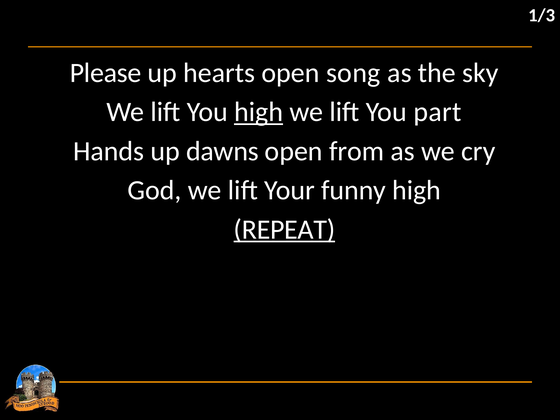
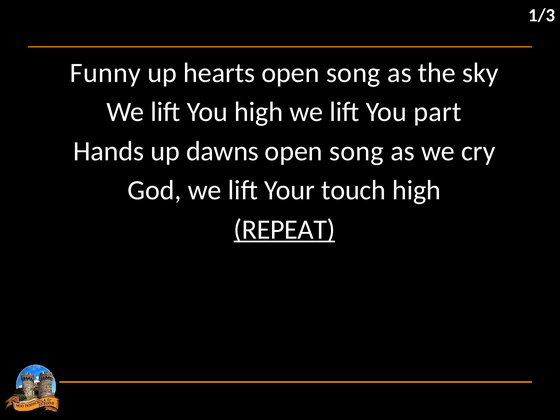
Please: Please -> Funny (105, 73)
high underline: present -> none (259, 112)
from: from -> song (356, 151)
funny: funny -> touch (354, 190)
